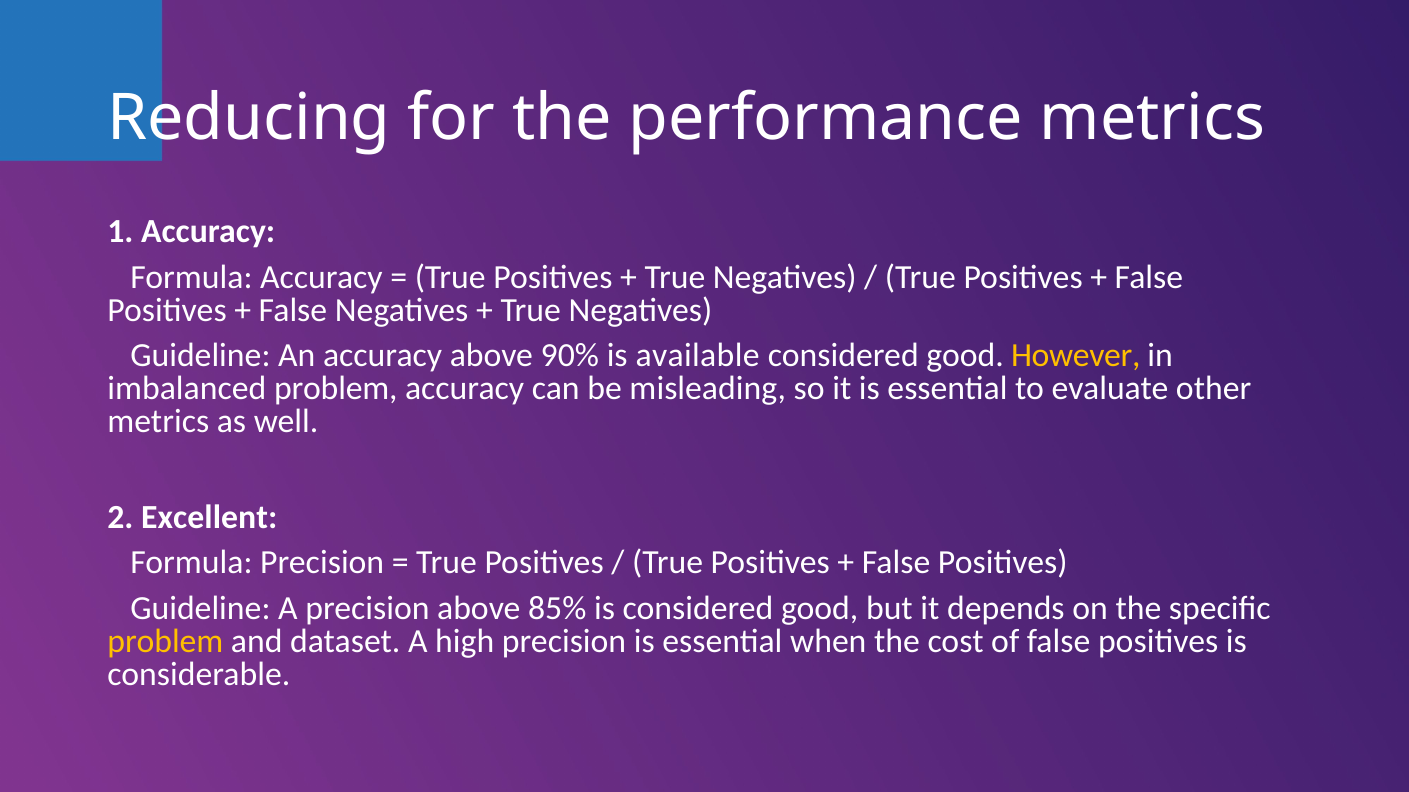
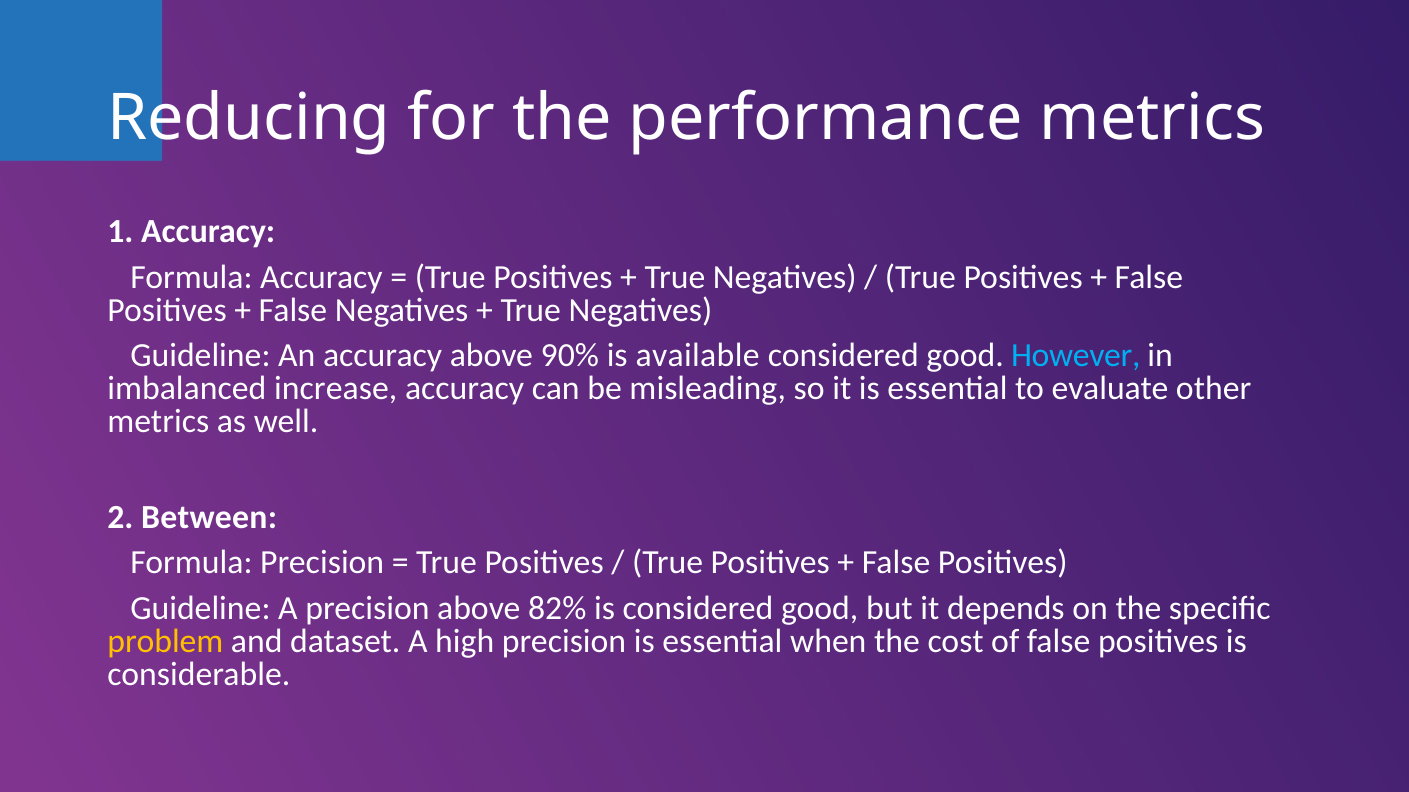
However colour: yellow -> light blue (1076, 356)
imbalanced problem: problem -> increase (336, 389)
Excellent: Excellent -> Between (209, 517)
85%: 85% -> 82% (557, 609)
